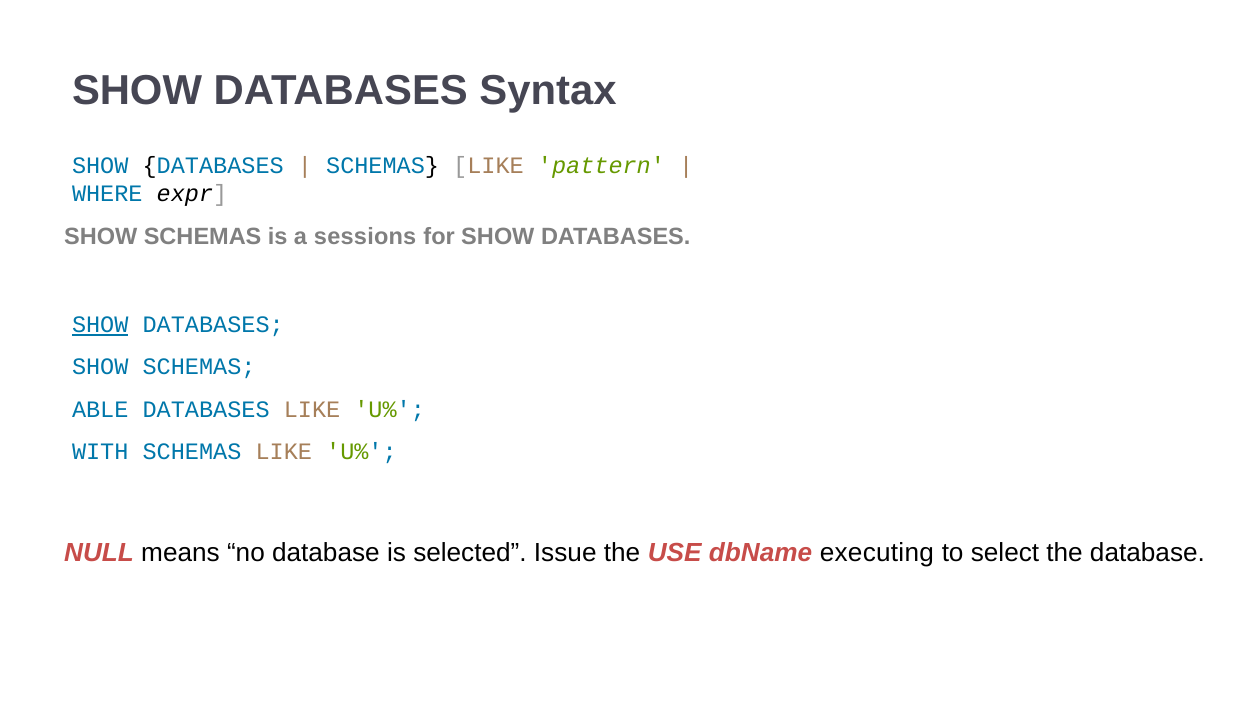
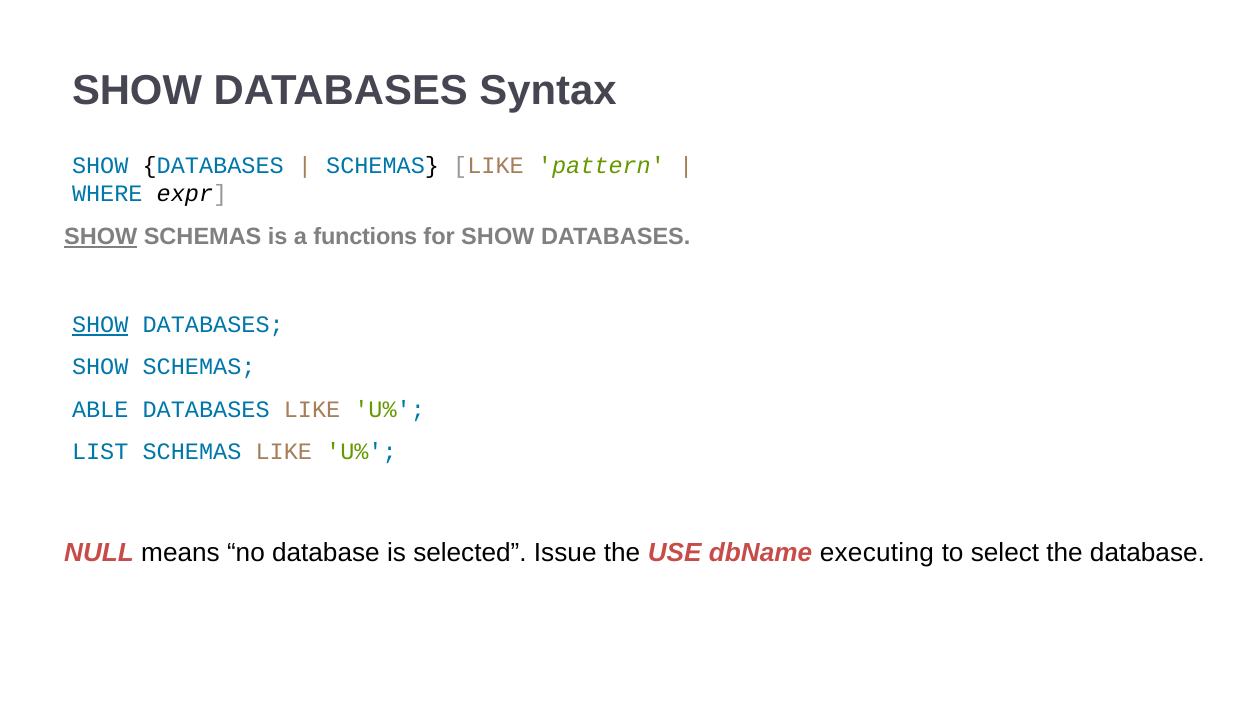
SHOW underline: none -> present (101, 237)
sessions: sessions -> functions (365, 237)
WITH: WITH -> LIST (100, 452)
